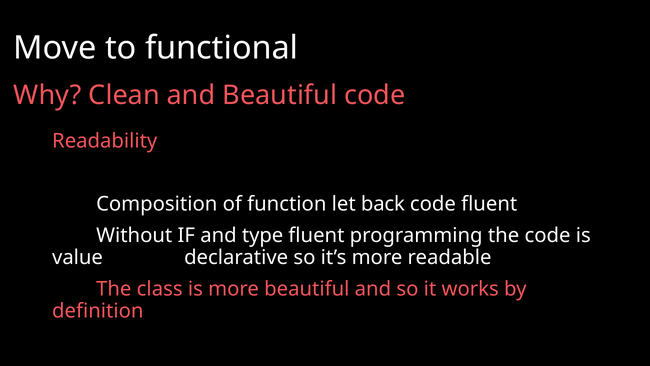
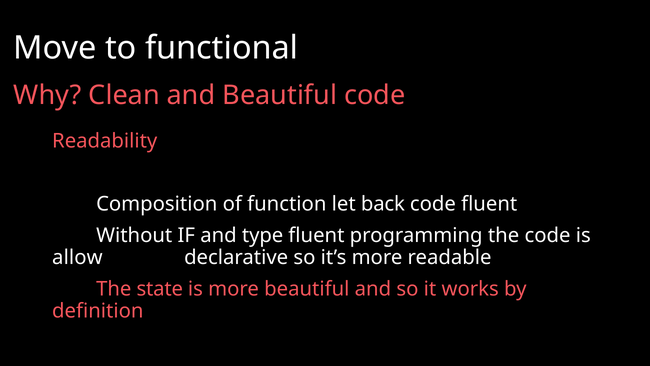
value: value -> allow (77, 257)
class: class -> state (160, 289)
